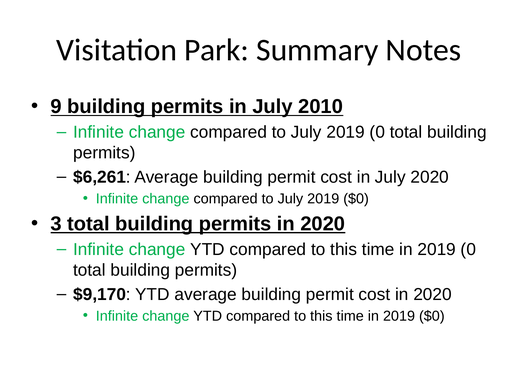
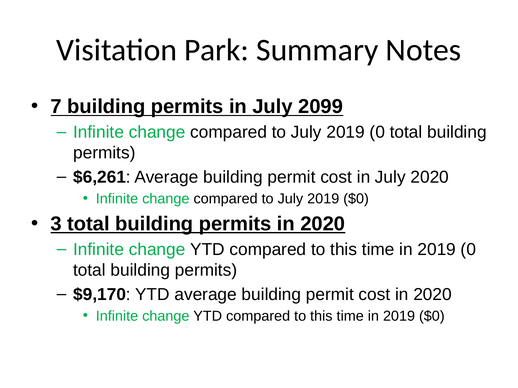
9: 9 -> 7 (56, 107)
2010: 2010 -> 2099 (321, 107)
